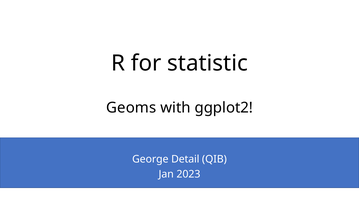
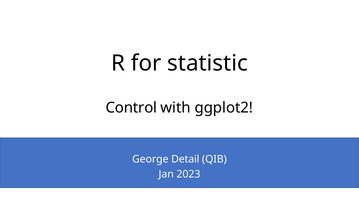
Geoms: Geoms -> Control (131, 108)
